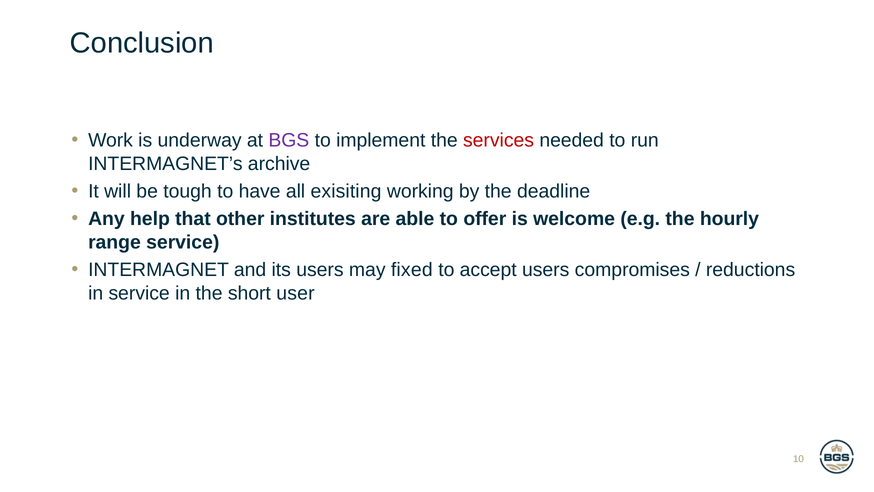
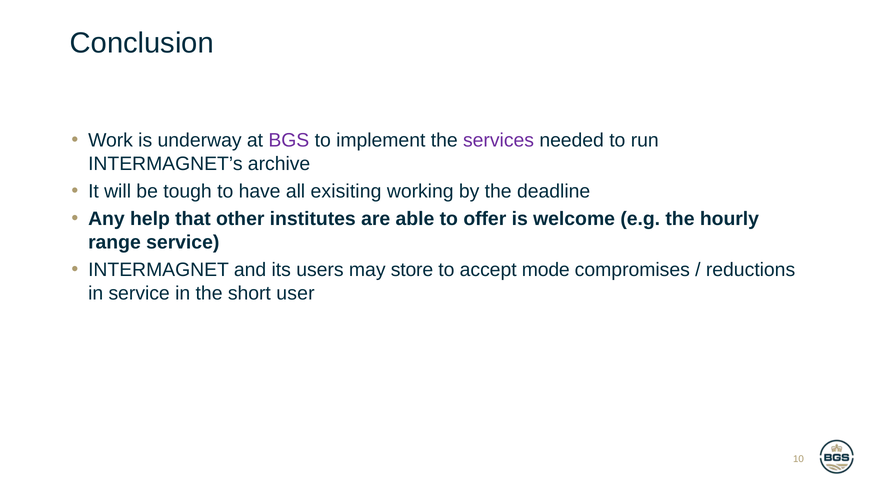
services colour: red -> purple (499, 140)
fixed: fixed -> store (412, 270)
accept users: users -> mode (546, 270)
